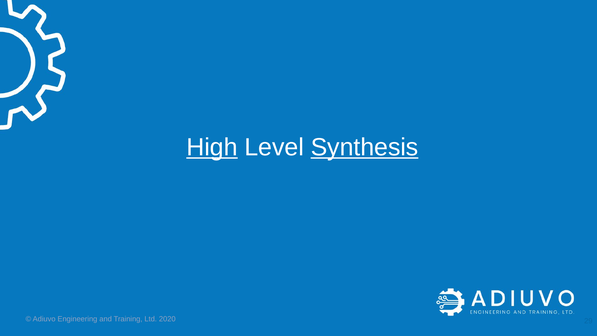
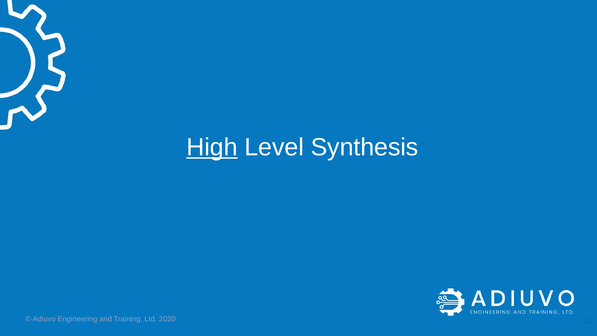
Synthesis underline: present -> none (365, 147)
